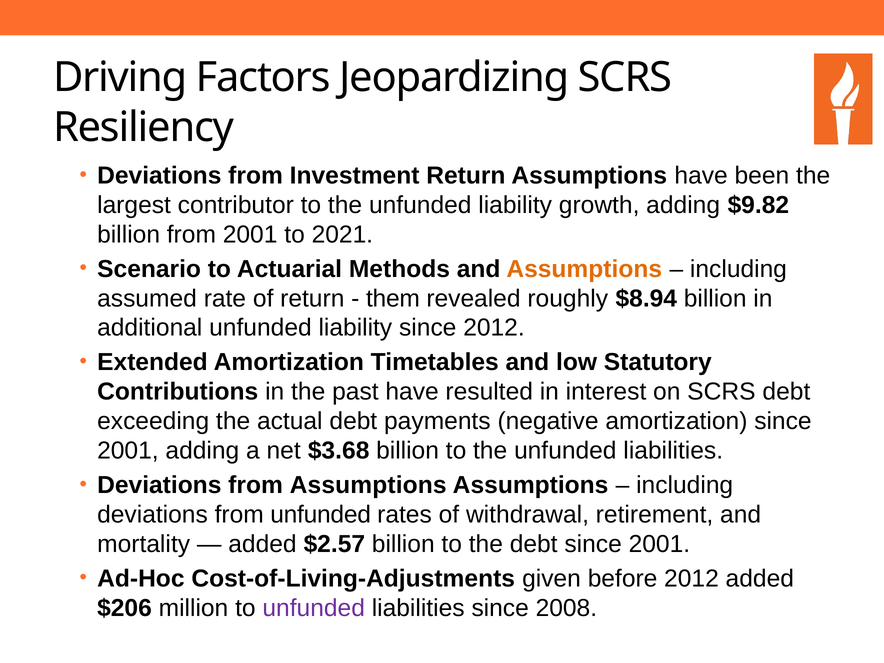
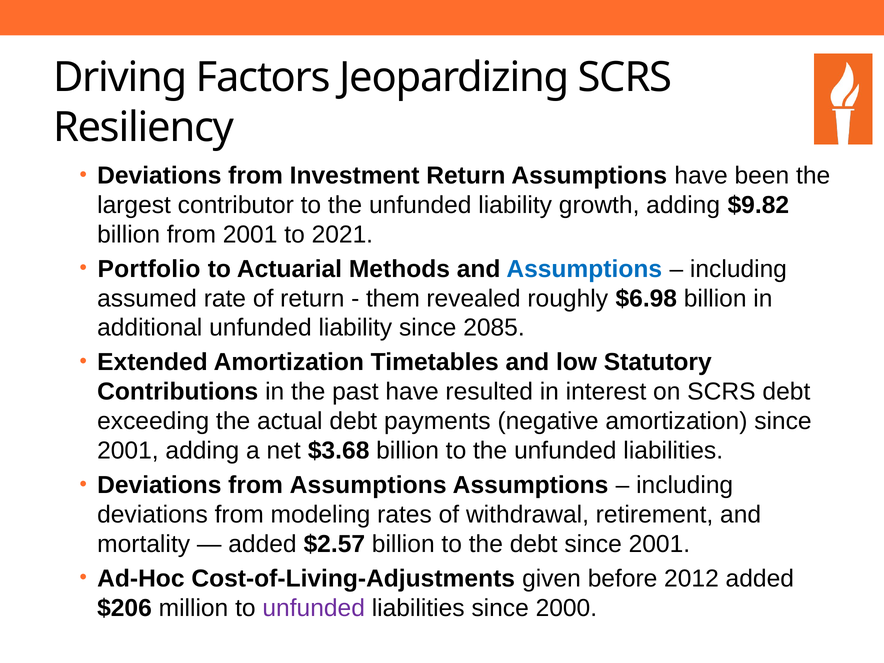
Scenario: Scenario -> Portfolio (149, 269)
Assumptions colour: orange -> blue (584, 269)
$8.94: $8.94 -> $6.98 (646, 298)
since 2012: 2012 -> 2085 (494, 328)
from unfunded: unfunded -> modeling (320, 515)
2008: 2008 -> 2000 (566, 608)
